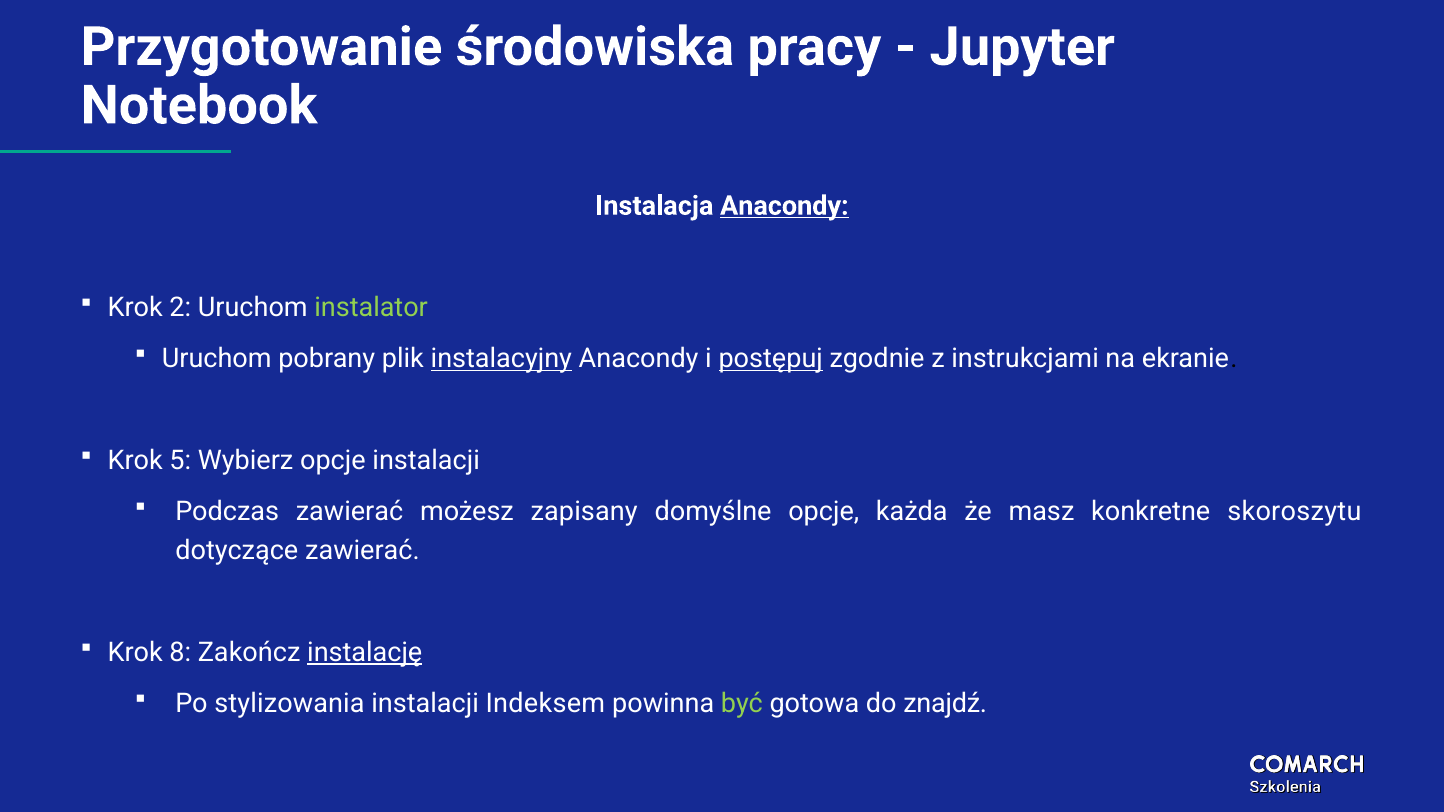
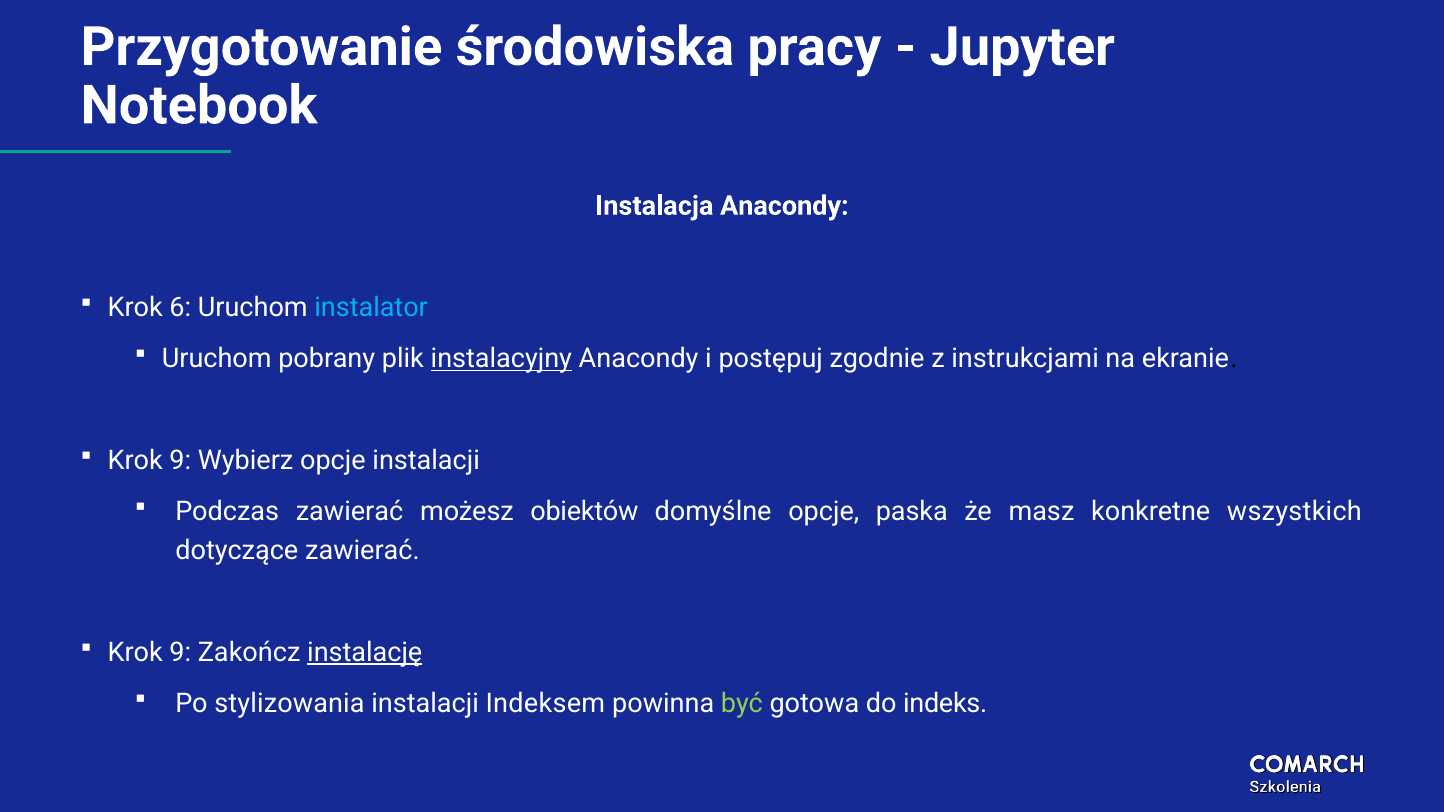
Anacondy underline: present -> none (784, 206)
2: 2 -> 6 (180, 308)
instalator colour: light green -> light blue (371, 308)
postępuj underline: present -> none (771, 359)
5: 5 -> 9 (180, 461)
zapisany: zapisany -> obiektów (584, 512)
każda: każda -> paska (912, 512)
skoroszytu: skoroszytu -> wszystkich (1294, 512)
8: 8 -> 9 (180, 653)
znajdź: znajdź -> indeks (945, 704)
